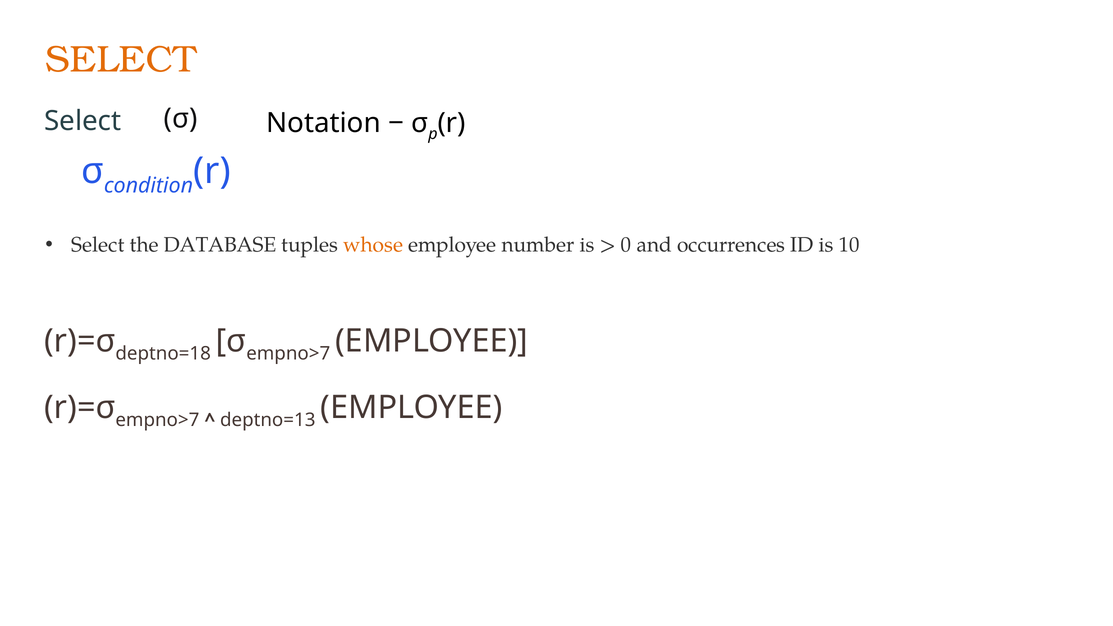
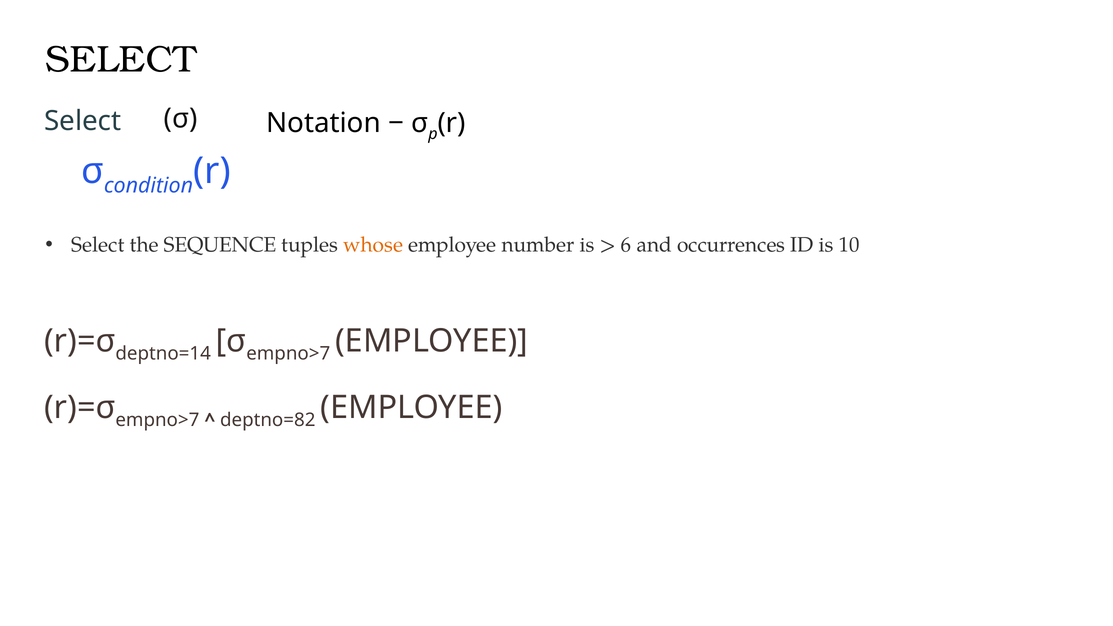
SELECT colour: orange -> black (121, 60)
DATABASE: DATABASE -> SEQUENCE (220, 245)
0: 0 -> 6 (626, 245)
deptno=18: deptno=18 -> deptno=14 (163, 354)
deptno=13: deptno=13 -> deptno=82 (268, 420)
